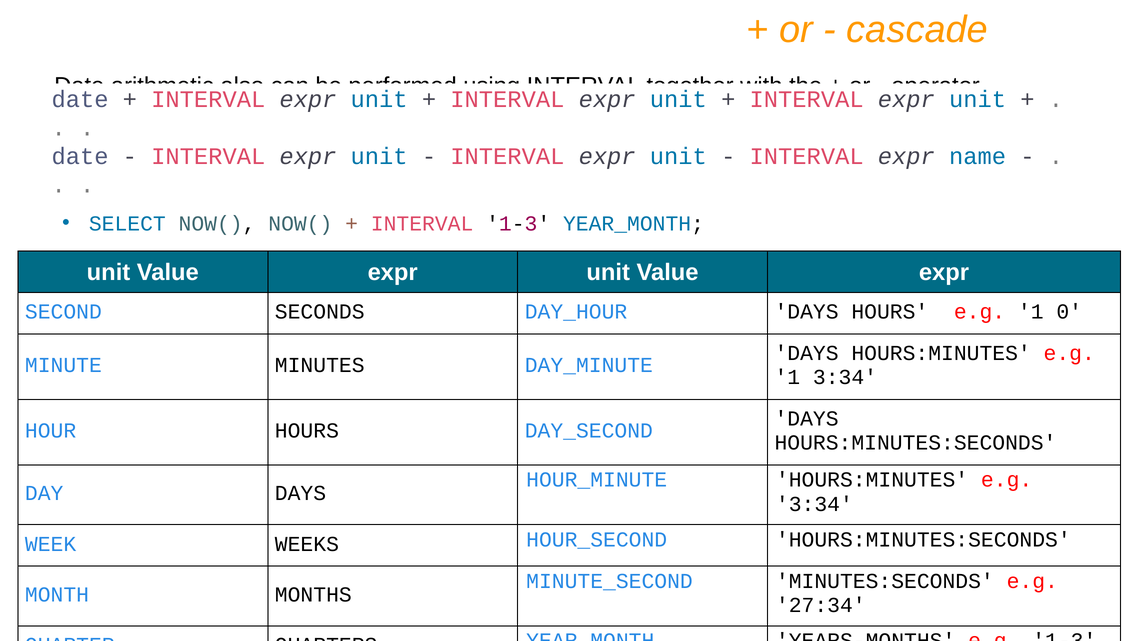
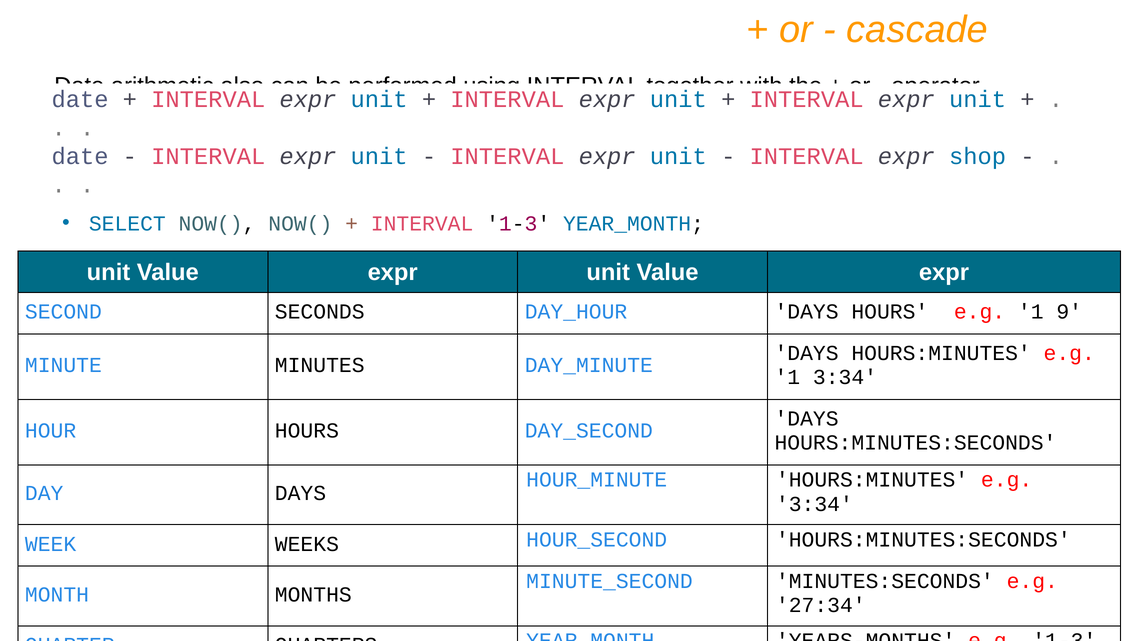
name: name -> shop (978, 156)
0: 0 -> 9 (1069, 312)
